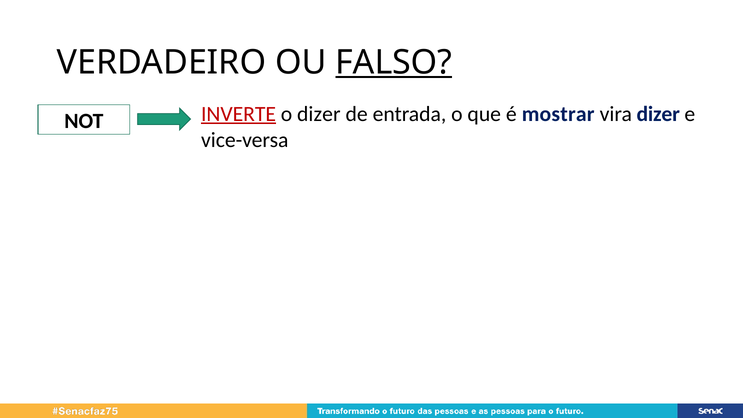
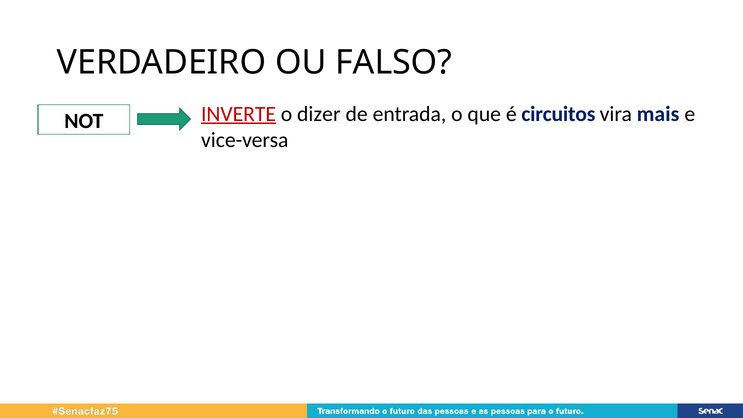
FALSO underline: present -> none (394, 62)
mostrar: mostrar -> circuitos (558, 114)
vira dizer: dizer -> mais (658, 114)
